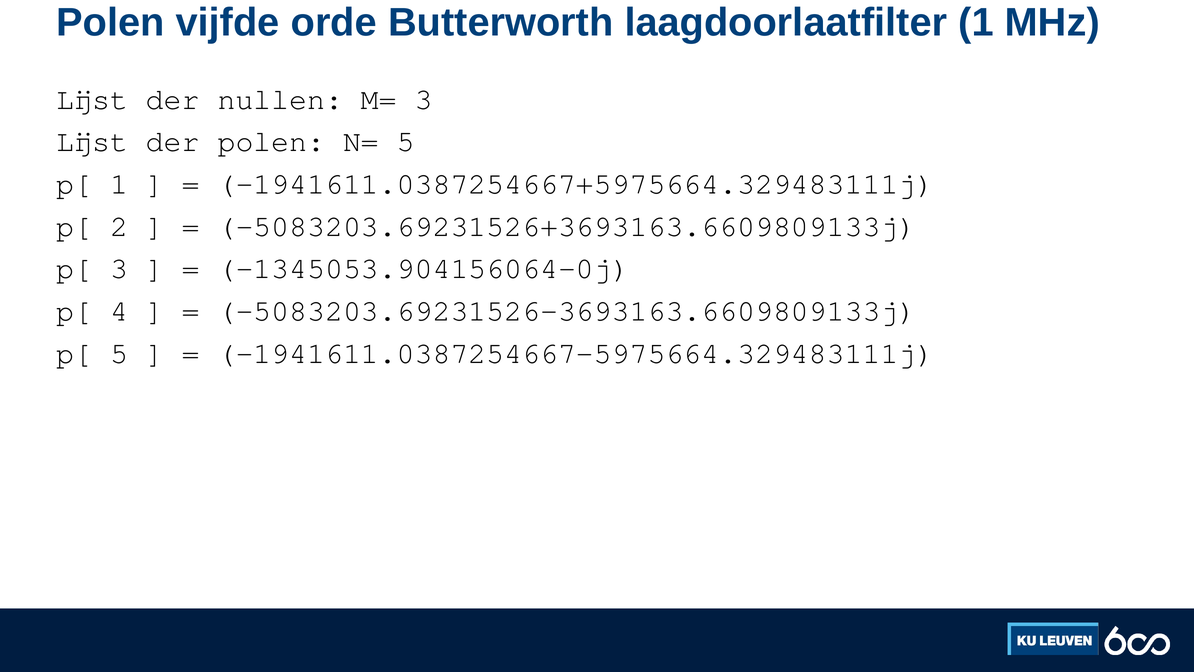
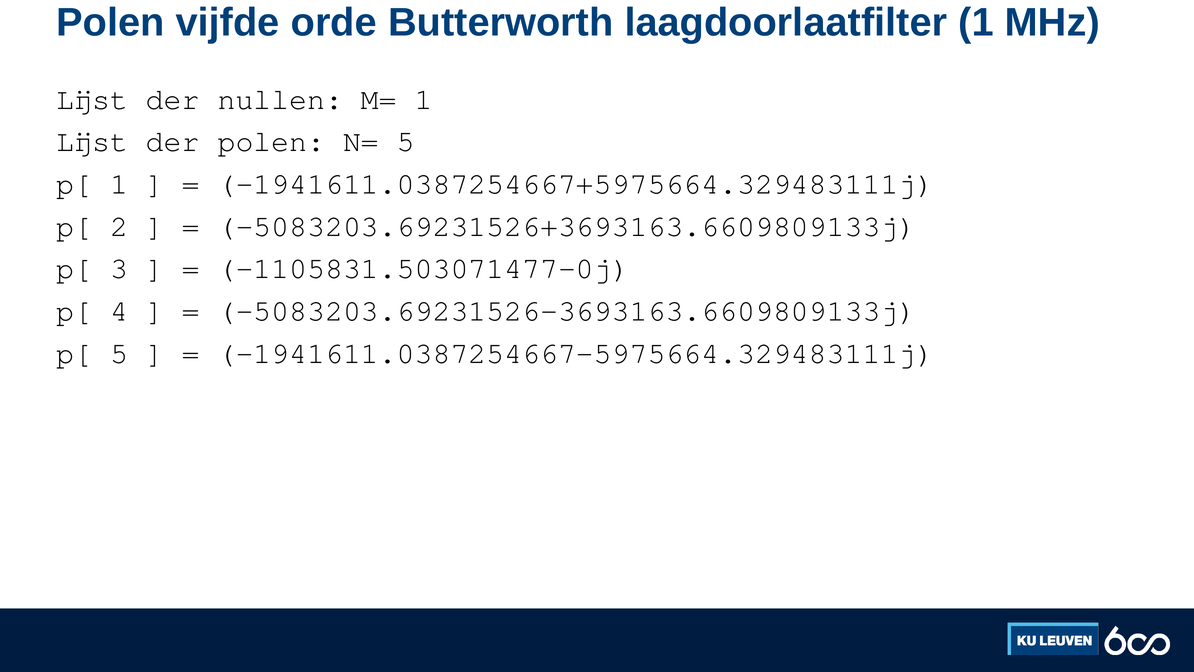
M= 3: 3 -> 1 (424, 99)
-1345053.904156064-0j: -1345053.904156064-0j -> -1105831.503071477-0j (424, 268)
